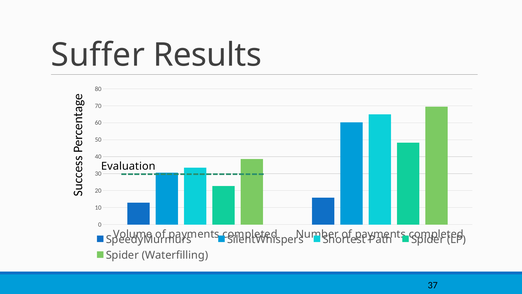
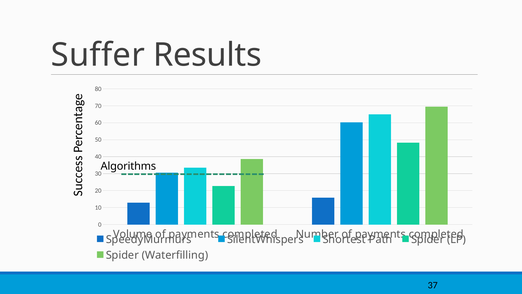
Evaluation: Evaluation -> Algorithms (128, 166)
